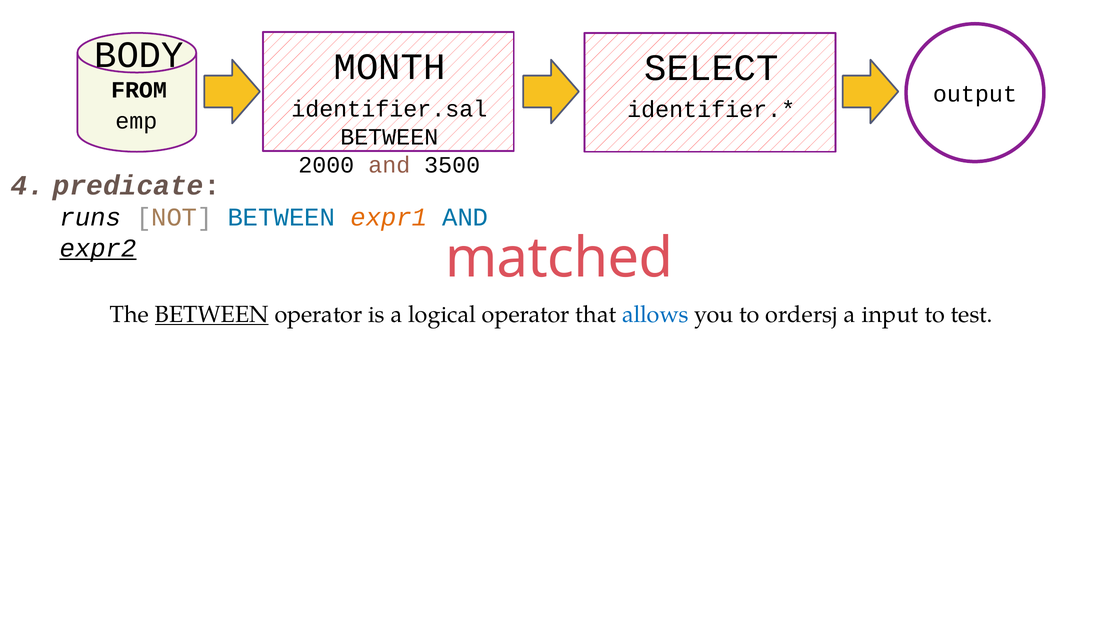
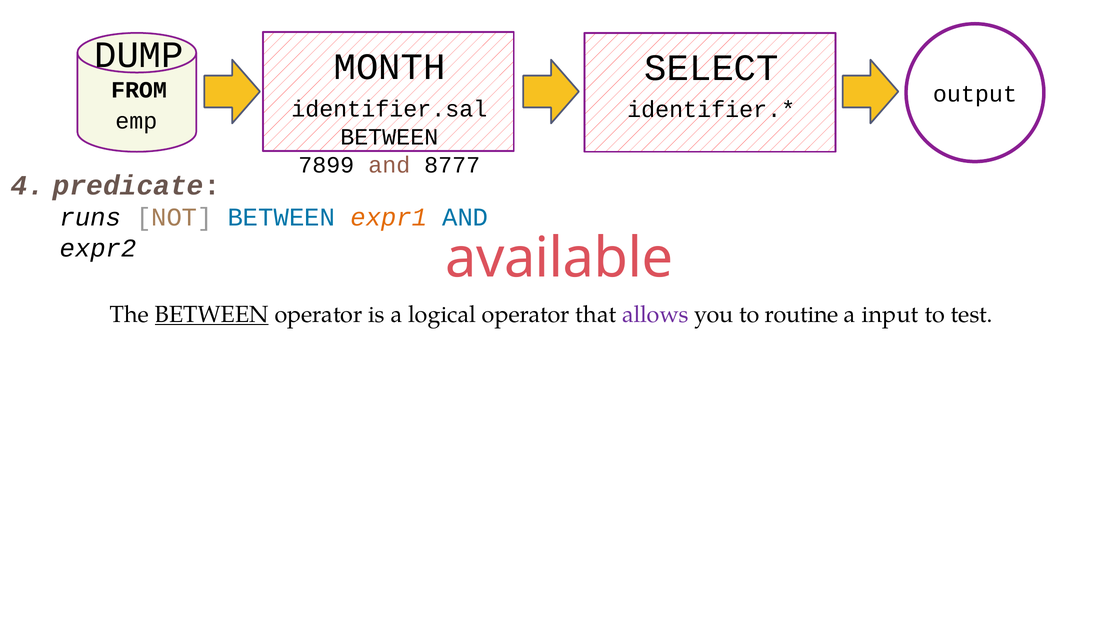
BODY: BODY -> DUMP (139, 55)
2000: 2000 -> 7899 (326, 165)
3500: 3500 -> 8777 (452, 165)
expr2 underline: present -> none (98, 248)
matched: matched -> available (559, 258)
allows colour: blue -> purple (655, 314)
ordersj: ordersj -> routine (802, 314)
